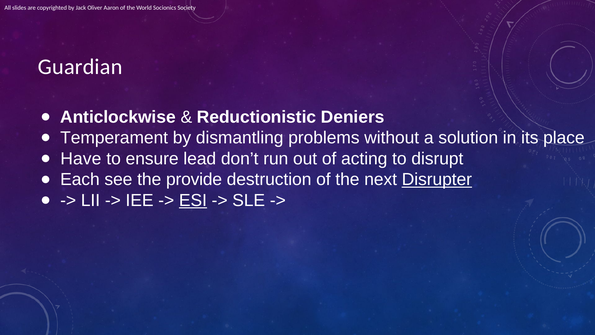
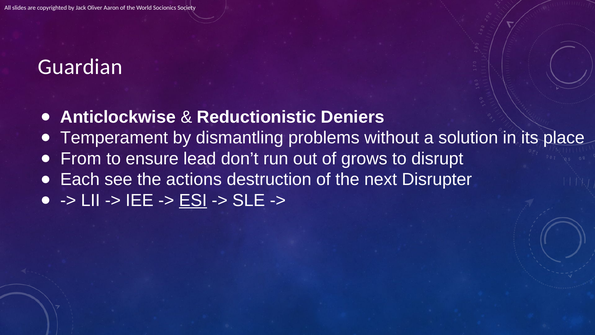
Have: Have -> From (81, 159)
acting: acting -> grows (364, 159)
provide: provide -> actions (194, 179)
Disrupter underline: present -> none (437, 179)
